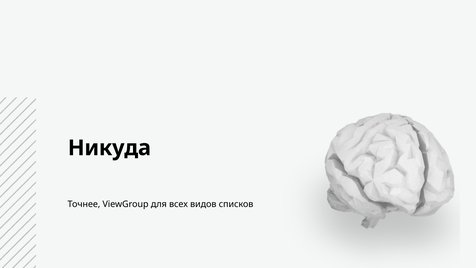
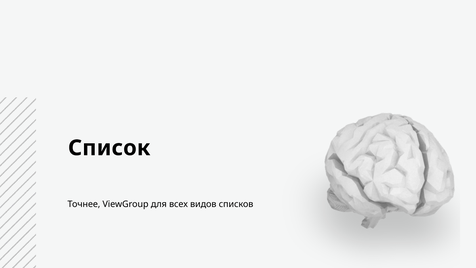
Никуда: Никуда -> Список (109, 148)
